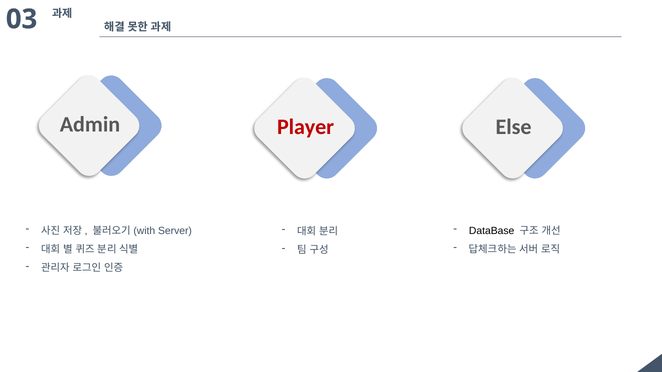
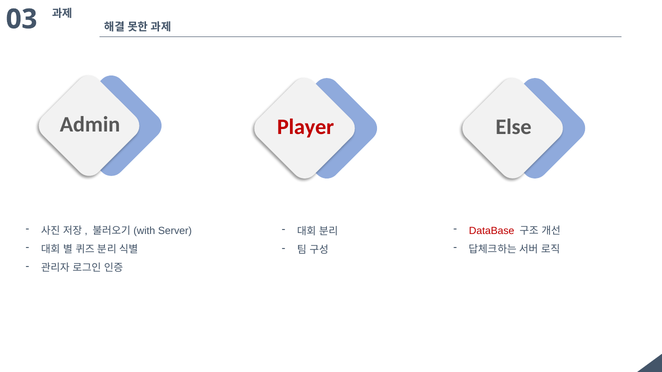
DataBase colour: black -> red (492, 231)
